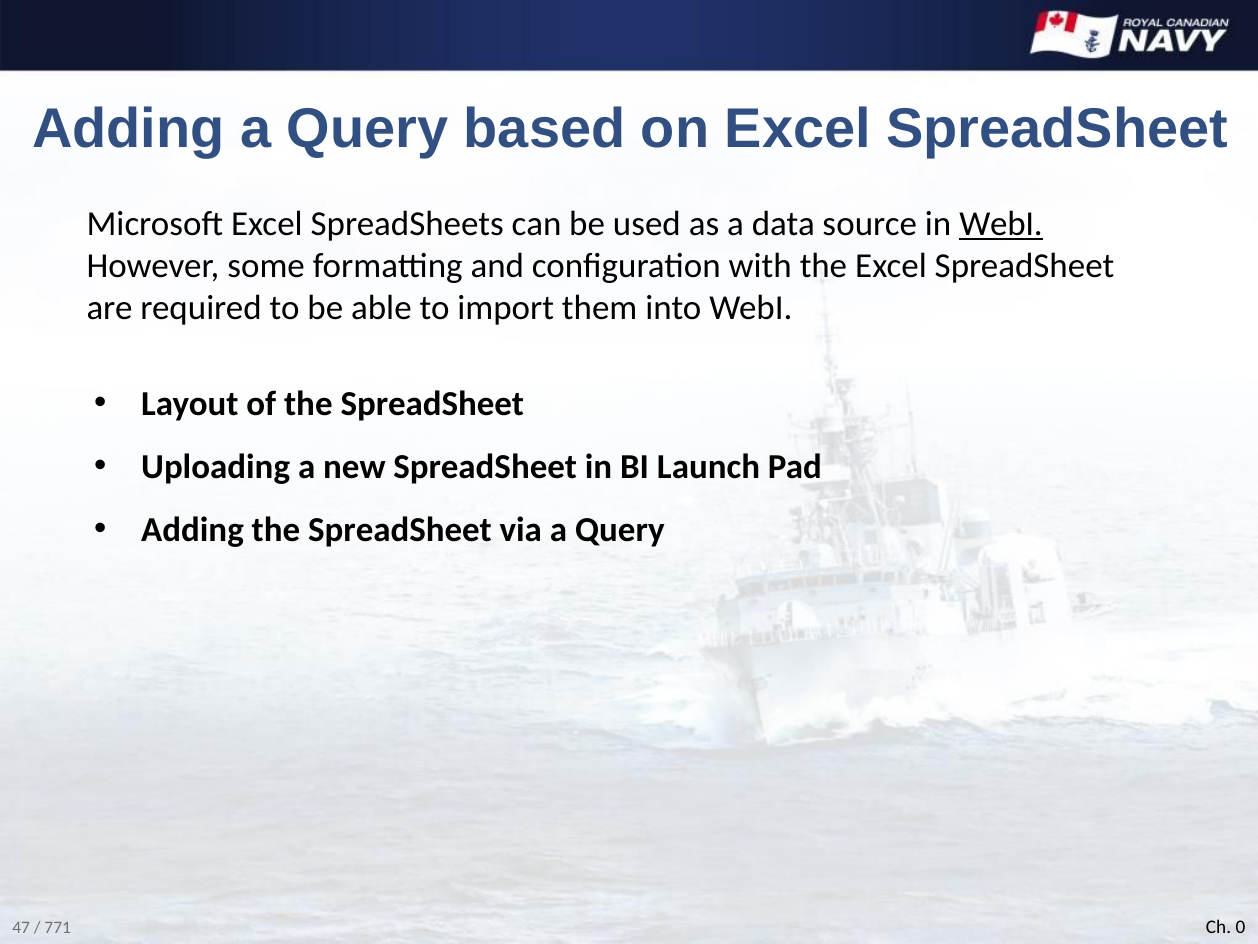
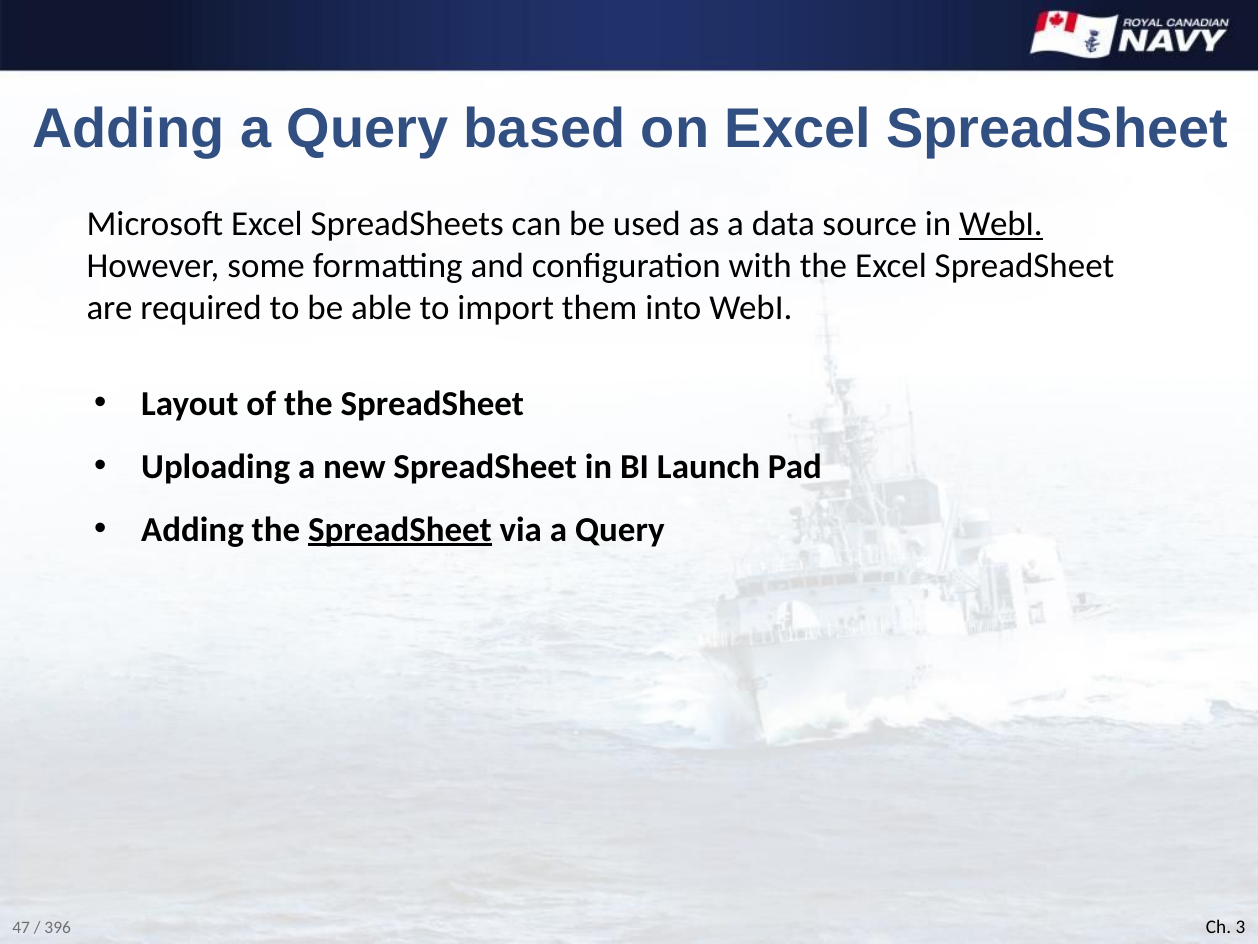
SpreadSheet underline: none -> present (400, 529)
0: 0 -> 3 (1240, 927)
771: 771 -> 396 (58, 927)
